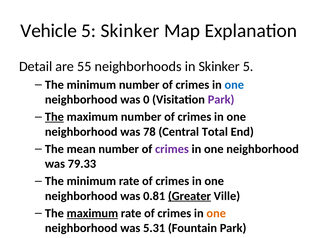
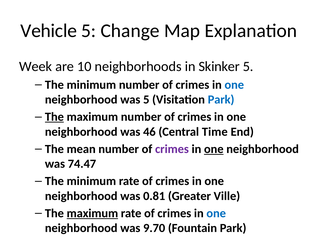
5 Skinker: Skinker -> Change (130, 31)
Detail: Detail -> Week (36, 67)
55: 55 -> 10 (84, 67)
was 0: 0 -> 5 (146, 100)
Park colour: purple -> blue (221, 100)
78: 78 -> 46 (149, 132)
Total: Total -> Time (215, 132)
one underline: none -> present (214, 149)
79.33: 79.33 -> 74.47 (82, 164)
Greater underline: present -> none (189, 196)
one colour: orange -> blue (216, 214)
5.31: 5.31 -> 9.70 (154, 229)
